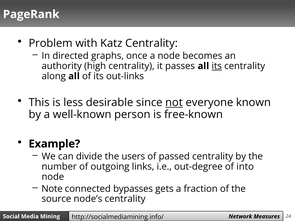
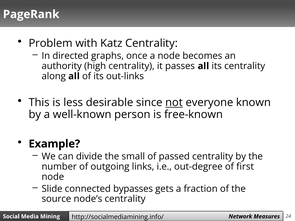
its underline: present -> none (217, 66)
users: users -> small (133, 157)
into: into -> first (245, 167)
Note: Note -> Slide (52, 189)
